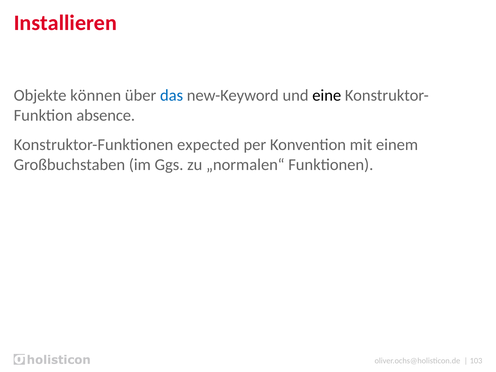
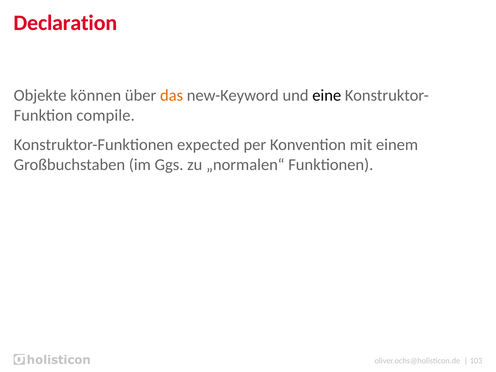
Installieren: Installieren -> Declaration (65, 23)
das colour: blue -> orange (172, 95)
absence: absence -> compile (106, 115)
